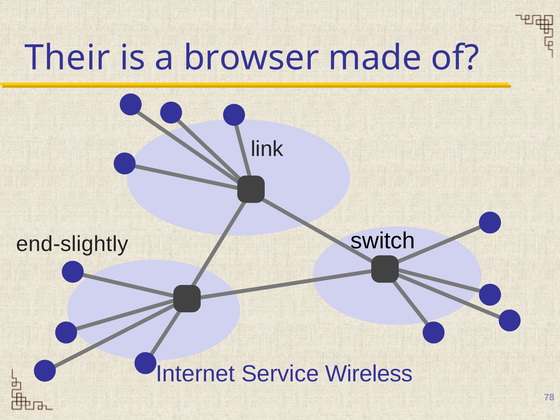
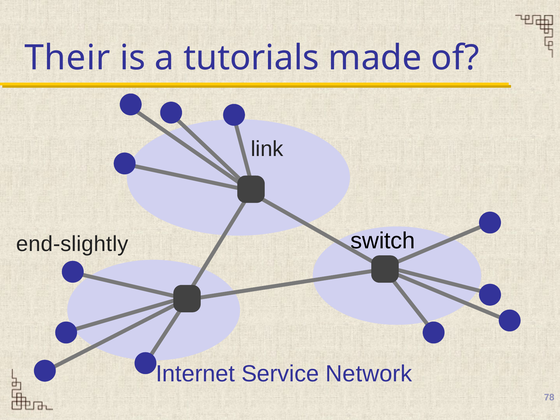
browser: browser -> tutorials (251, 58)
Wireless: Wireless -> Network (369, 374)
